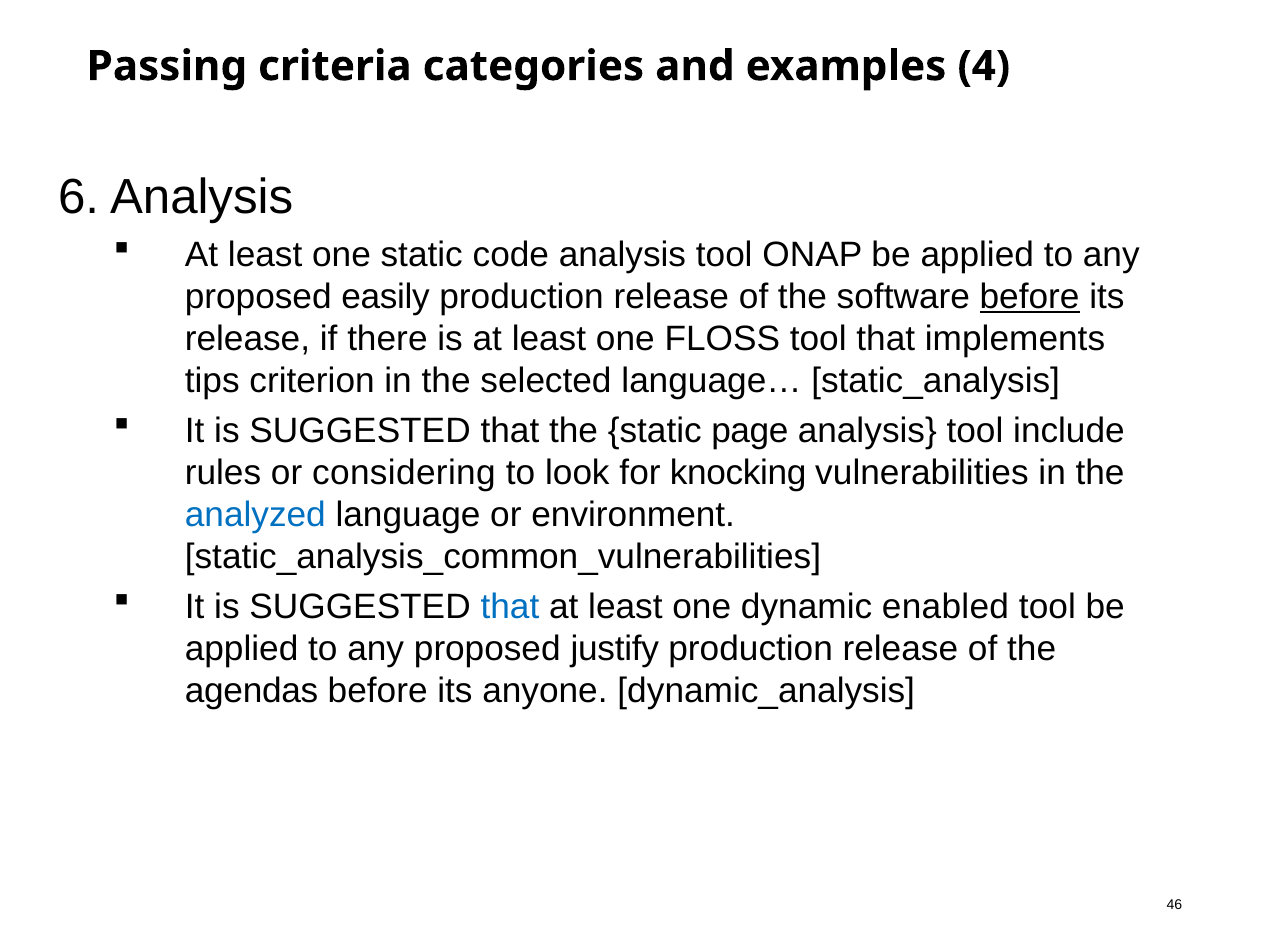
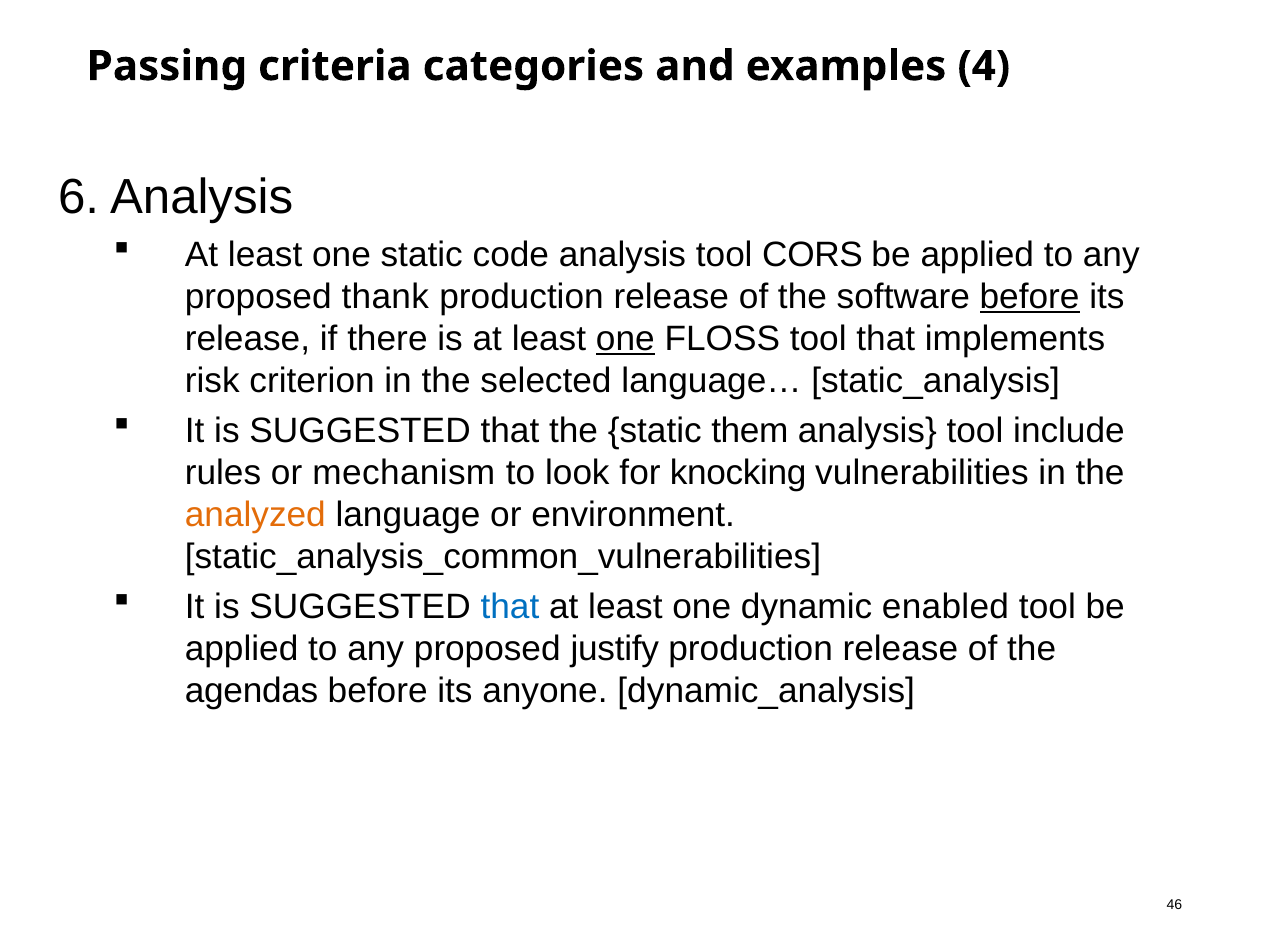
ONAP: ONAP -> CORS (813, 254)
easily: easily -> thank (385, 297)
one underline: none -> present (625, 339)
tips: tips -> risk (212, 381)
page: page -> them (750, 431)
considering: considering -> mechanism (404, 473)
analyzed colour: blue -> orange (255, 515)
